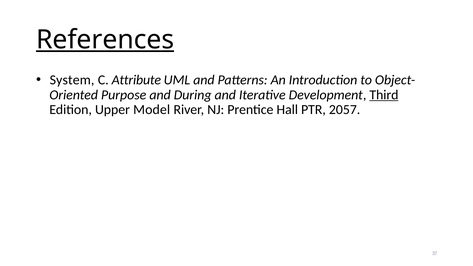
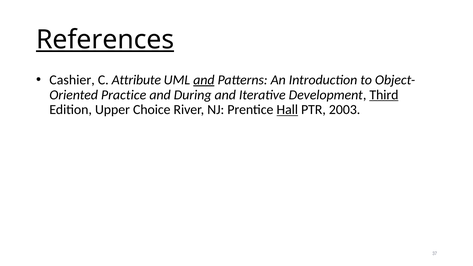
System: System -> Cashier (72, 80)
and underline: none -> present (204, 80)
Purpose: Purpose -> Practice (124, 95)
Model: Model -> Choice (152, 110)
Hall underline: none -> present (287, 110)
2057: 2057 -> 2003 (345, 110)
